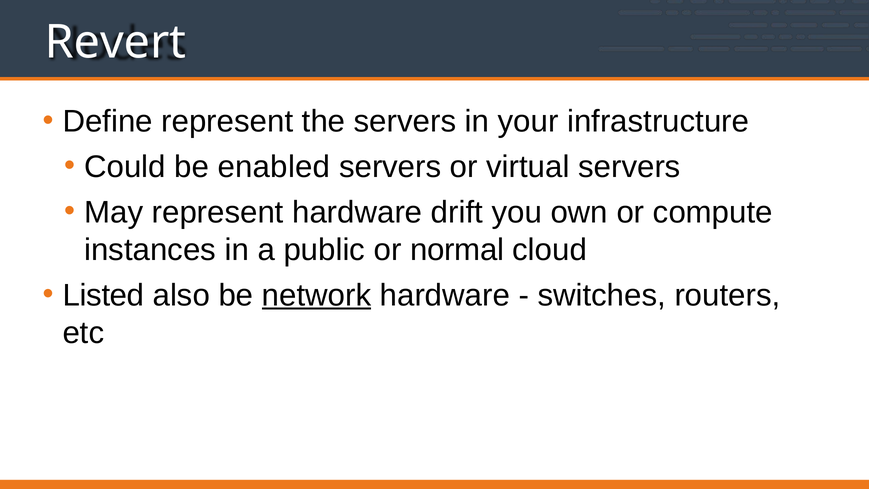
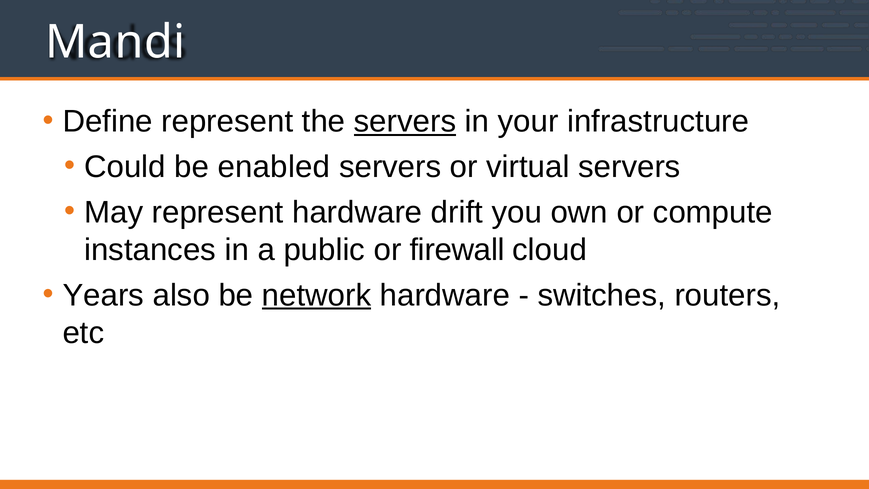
Revert: Revert -> Mandi (115, 42)
servers underline: none -> present (405, 121)
normal: normal -> firewall (457, 250)
Listed: Listed -> Years (103, 295)
